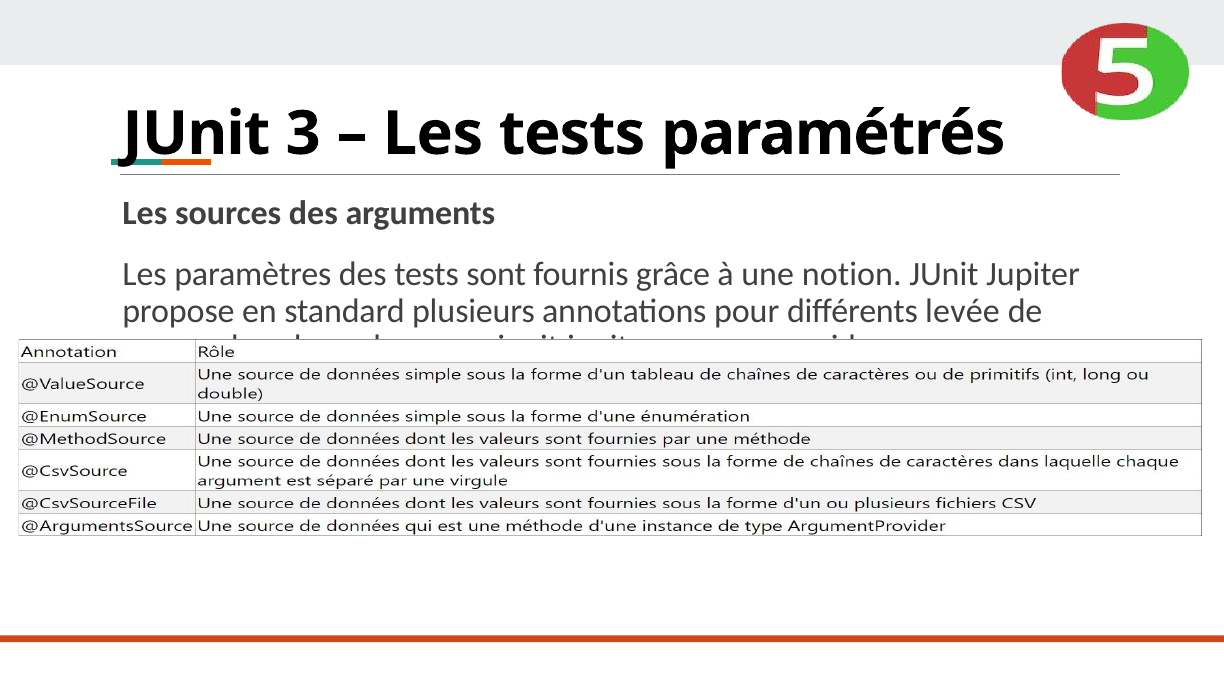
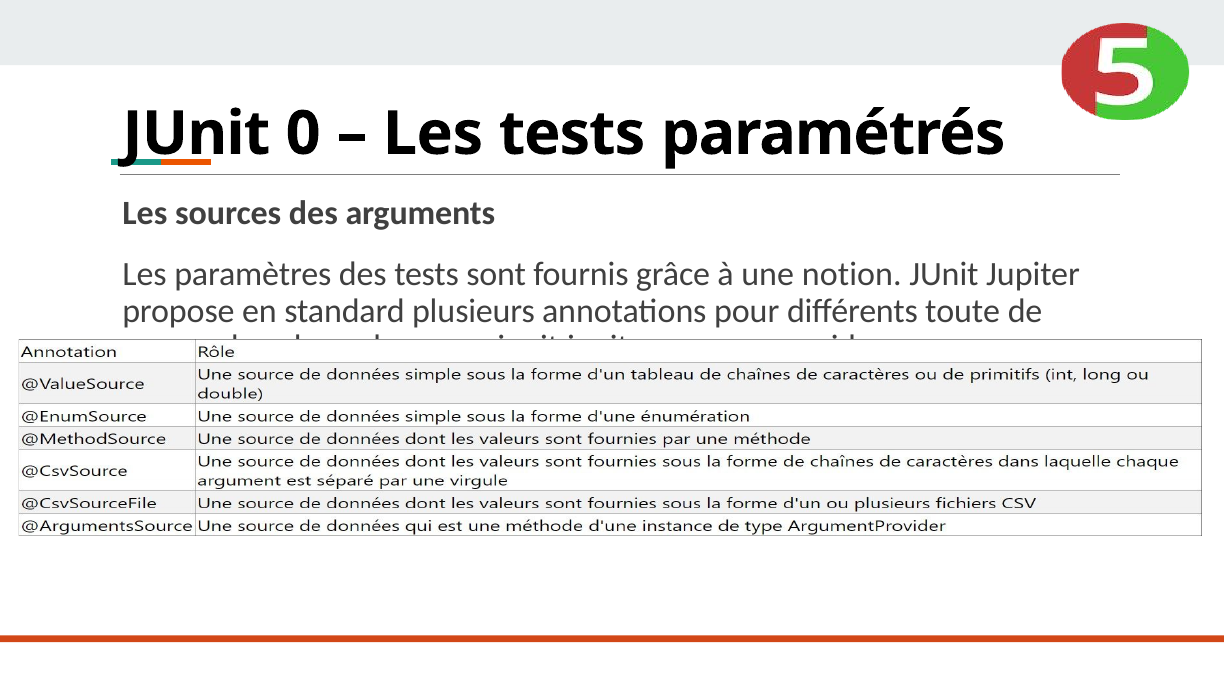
3: 3 -> 0 (303, 134)
levée: levée -> toute (963, 311)
